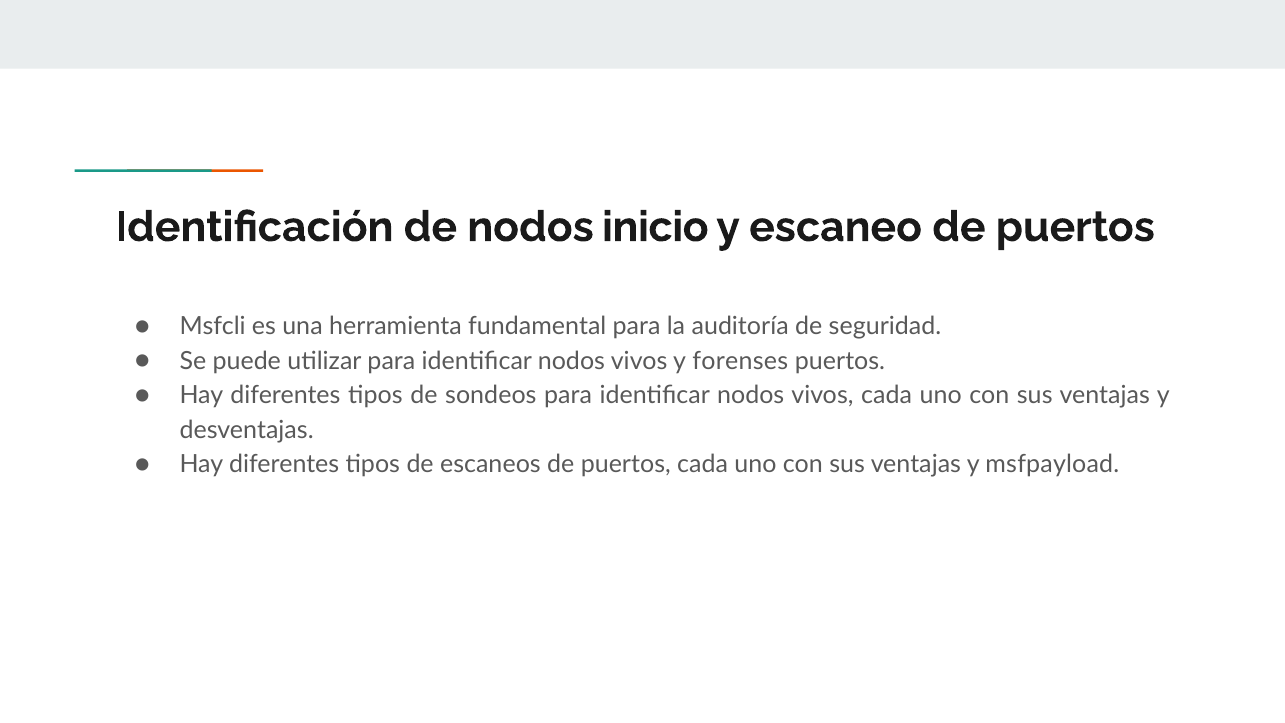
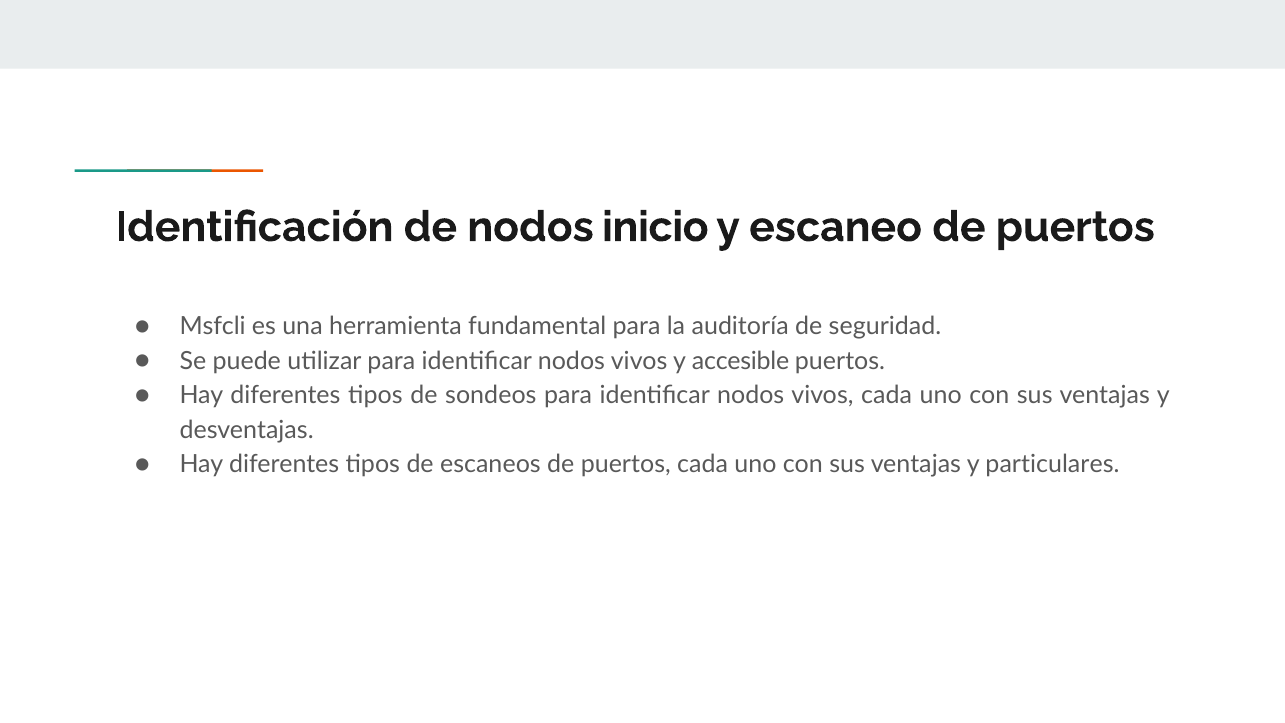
forenses: forenses -> accesible (741, 361)
msfpayload: msfpayload -> particulares (1052, 465)
